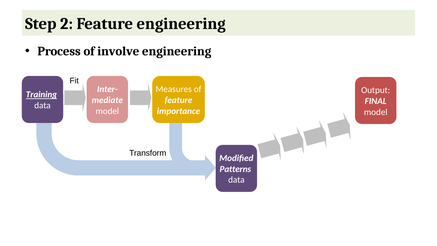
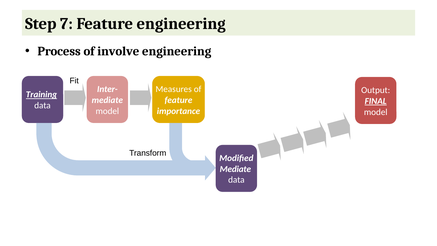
2: 2 -> 7 (66, 24)
FINAL underline: none -> present (376, 101)
Patterns: Patterns -> Mediate (235, 169)
